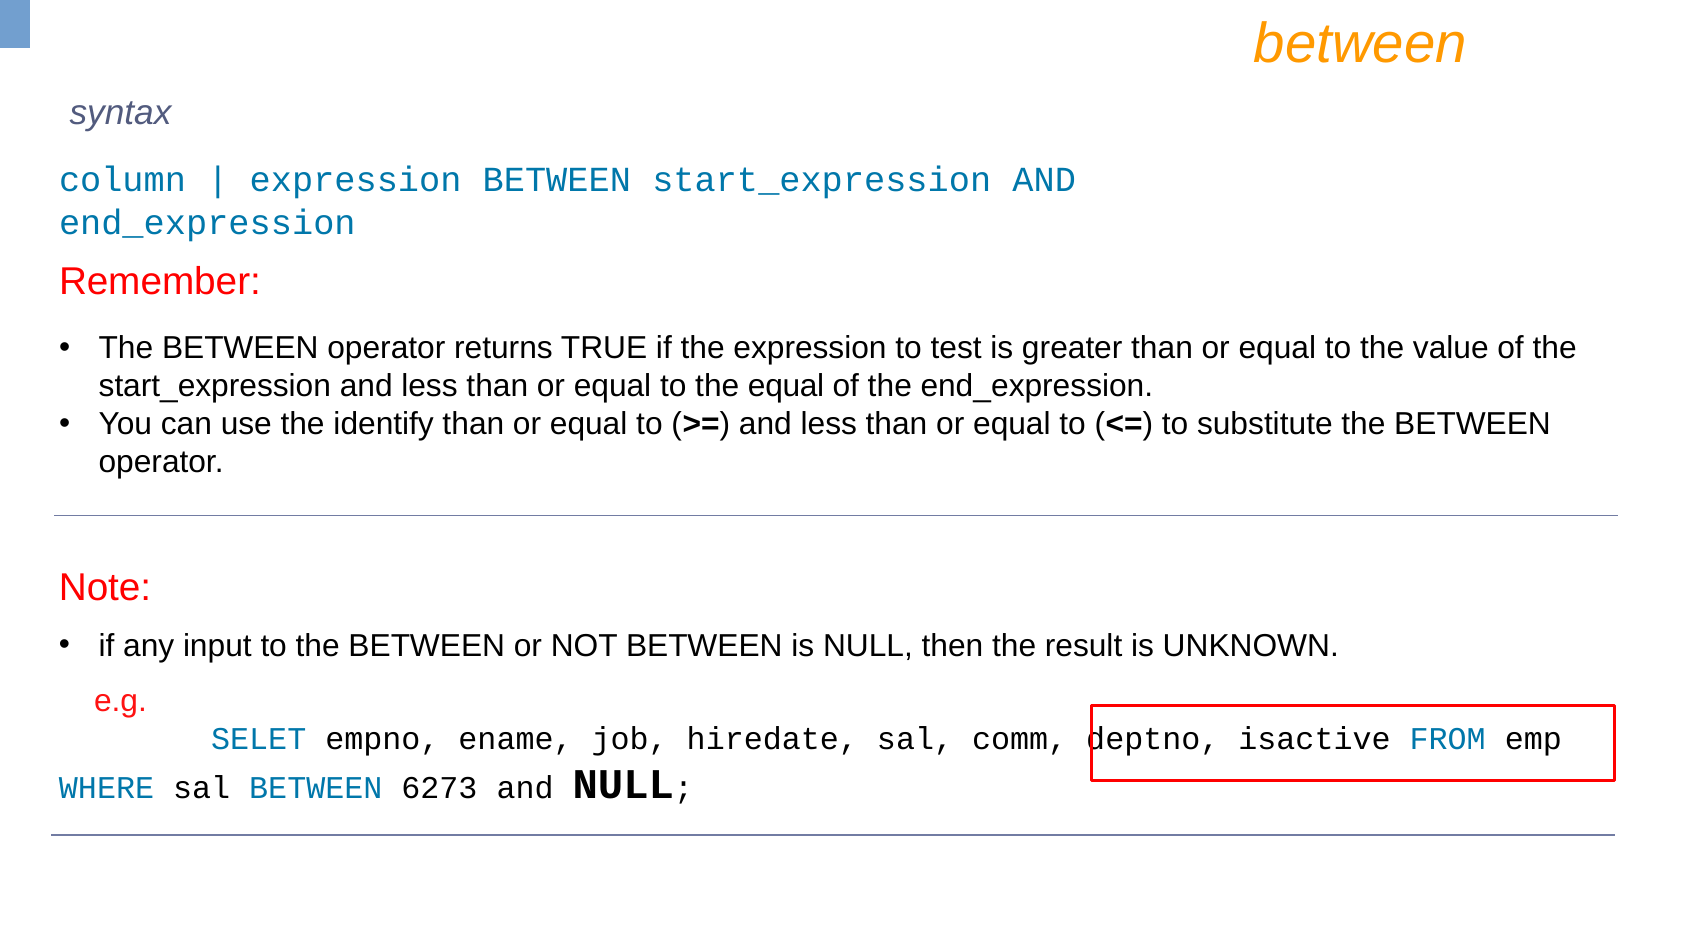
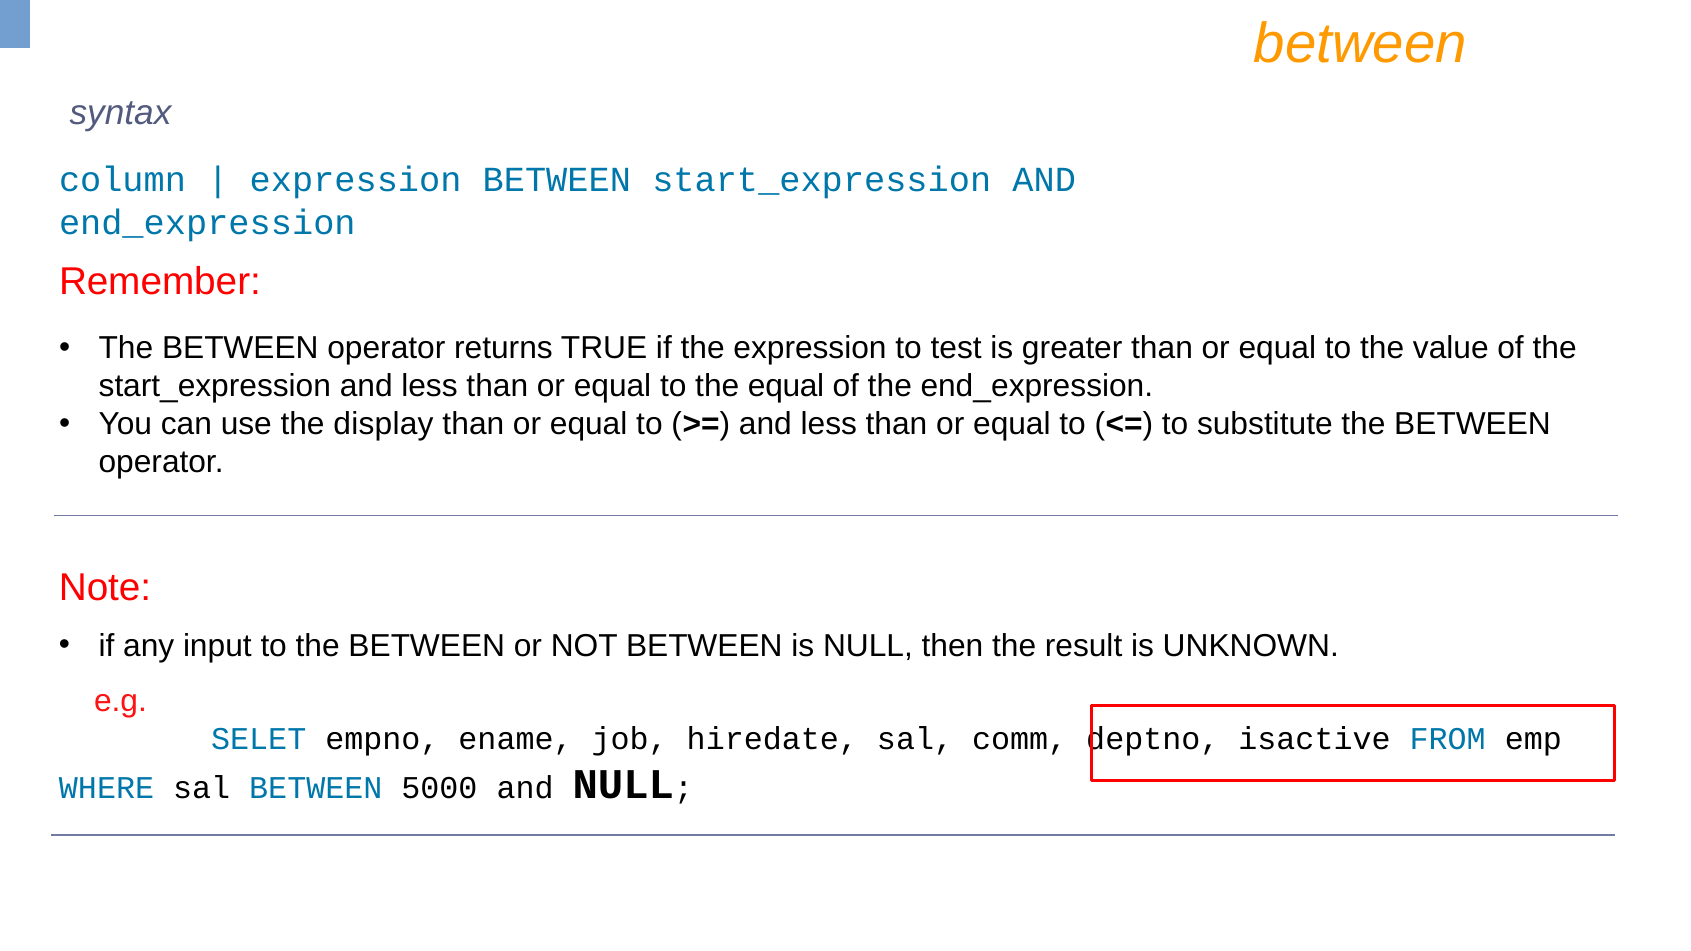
identify: identify -> display (384, 424)
6273: 6273 -> 5000 (439, 788)
